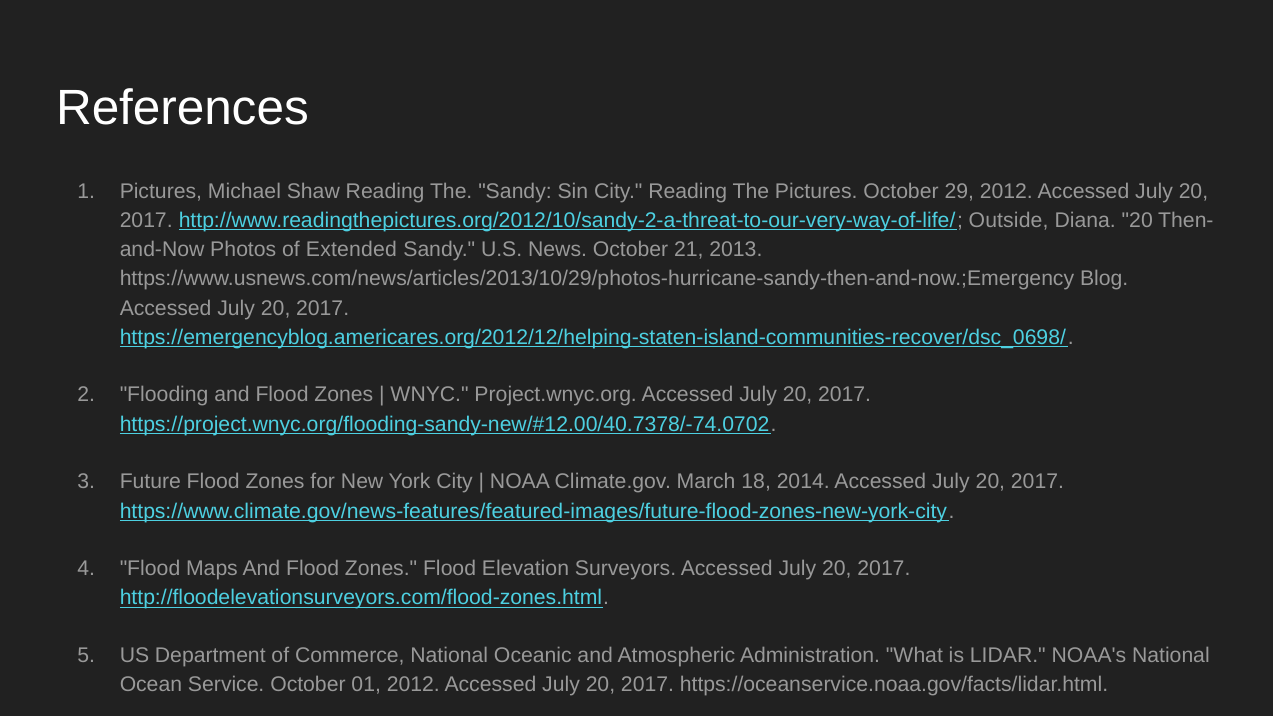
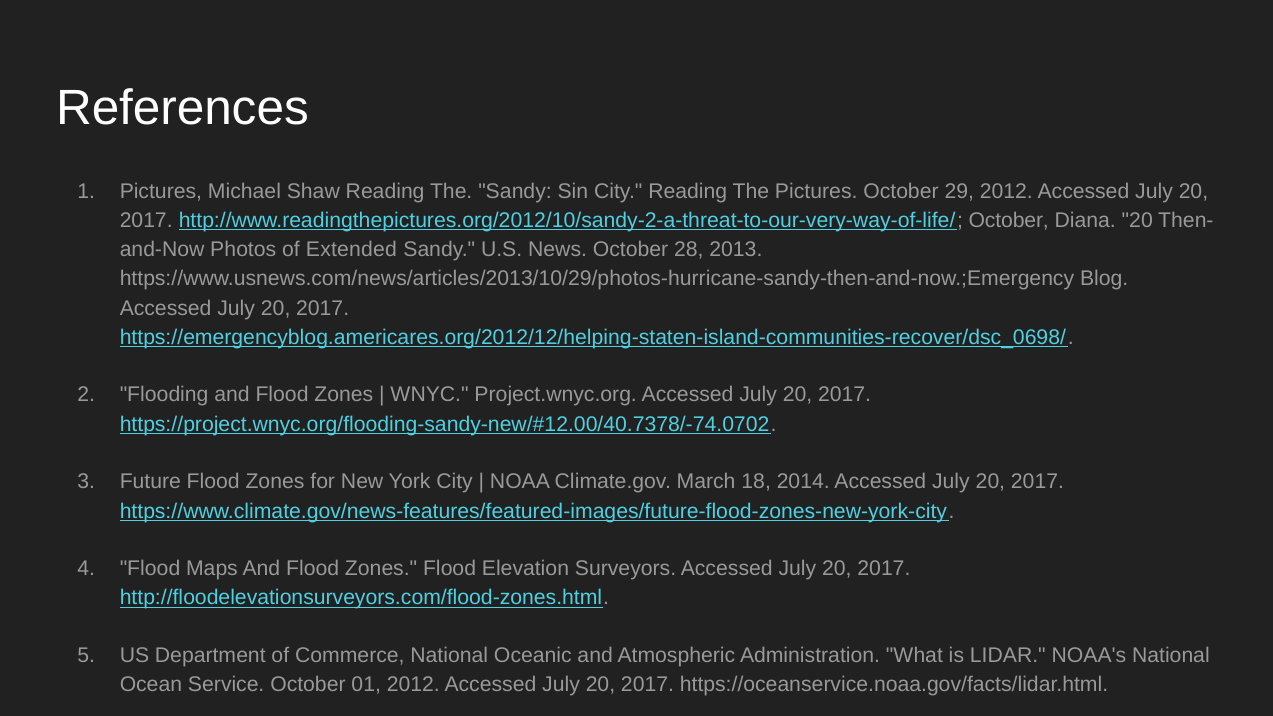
http://www.readingthepictures.org/2012/10/sandy-2-a-threat-to-our-very-way-of-life/ Outside: Outside -> October (1009, 220)
21: 21 -> 28 (689, 250)
